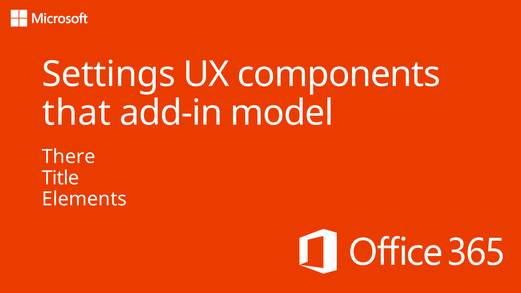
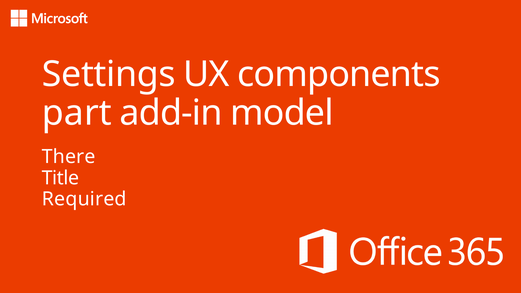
that: that -> part (77, 113)
Elements: Elements -> Required (84, 199)
